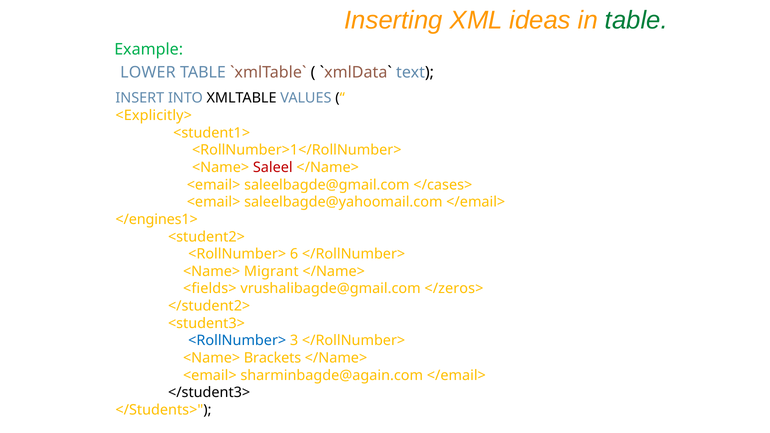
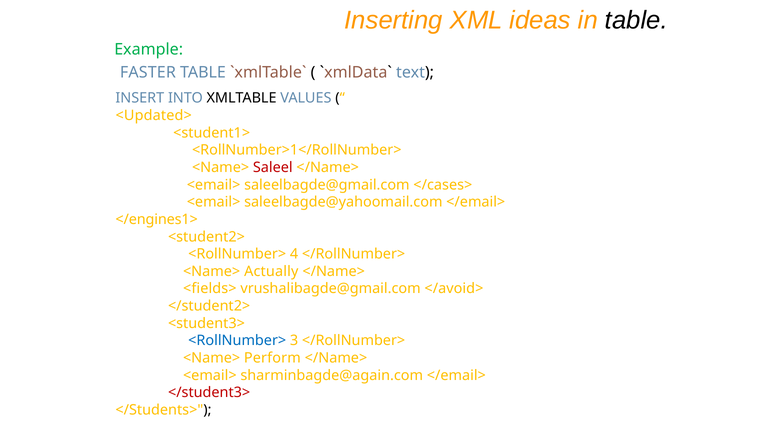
table colour: green -> black (636, 20)
LOWER: LOWER -> FASTER (148, 72)
<Explicitly>: <Explicitly> -> <Updated> (154, 116)
6: 6 -> 4 (294, 254)
Migrant: Migrant -> Actually (271, 271)
</zeros>: </zeros> -> </avoid> (454, 289)
Brackets: Brackets -> Perform (272, 358)
</student3> colour: black -> red (209, 393)
